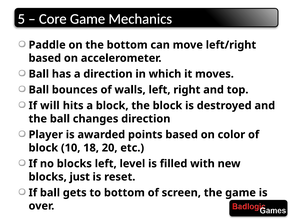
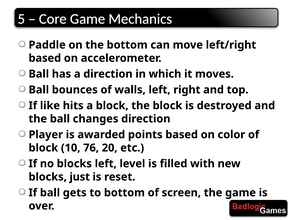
will: will -> like (50, 105)
18: 18 -> 76 (91, 148)
